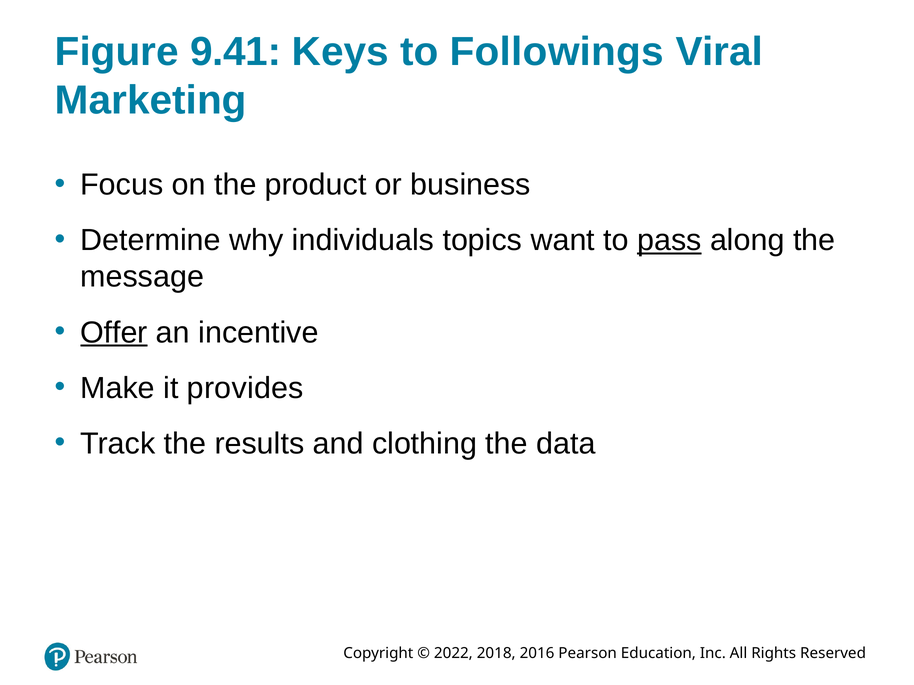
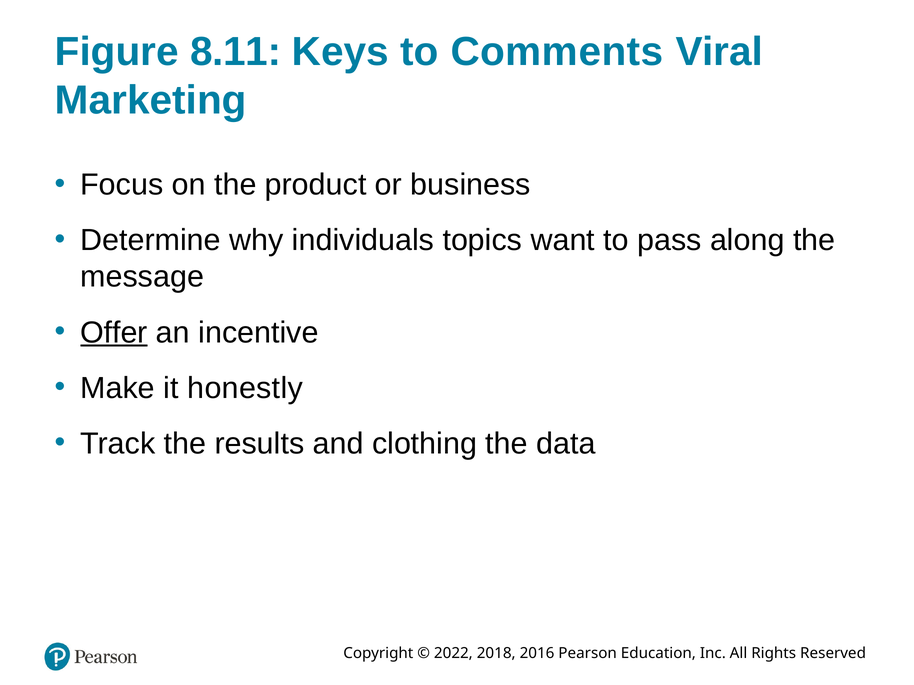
9.41: 9.41 -> 8.11 (236, 52)
Followings: Followings -> Comments (557, 52)
pass underline: present -> none (669, 241)
provides: provides -> honestly (245, 388)
